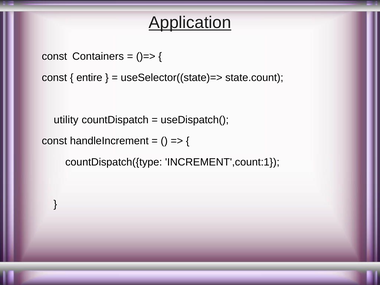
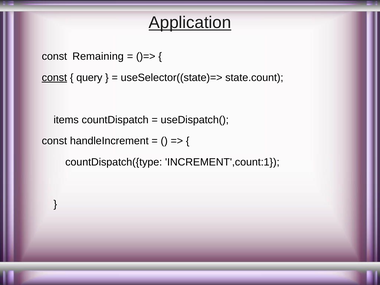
Containers: Containers -> Remaining (98, 56)
const underline: none -> present (54, 78)
entire: entire -> query (89, 78)
utility: utility -> items (66, 120)
